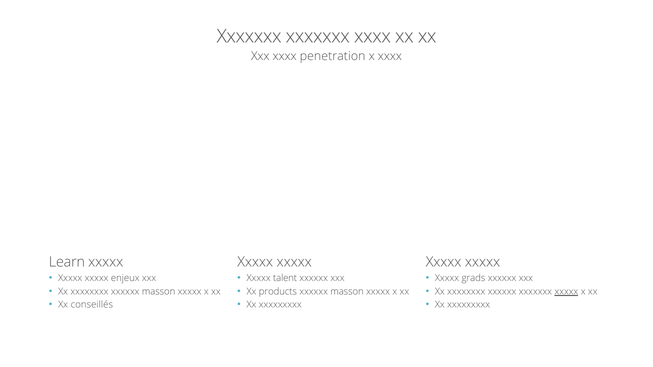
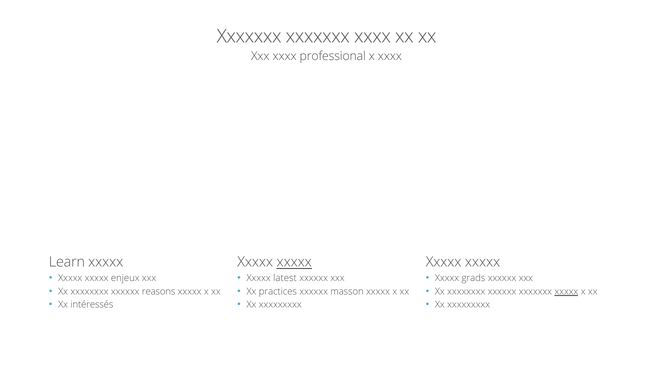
penetration: penetration -> professional (333, 56)
xxxxx underline: none -> present (294, 262)
talent: talent -> latest (285, 278)
xxxxxxxx xxxxxx masson: masson -> reasons (159, 292)
products: products -> practices (278, 292)
conseillés: conseillés -> intéressés (92, 305)
